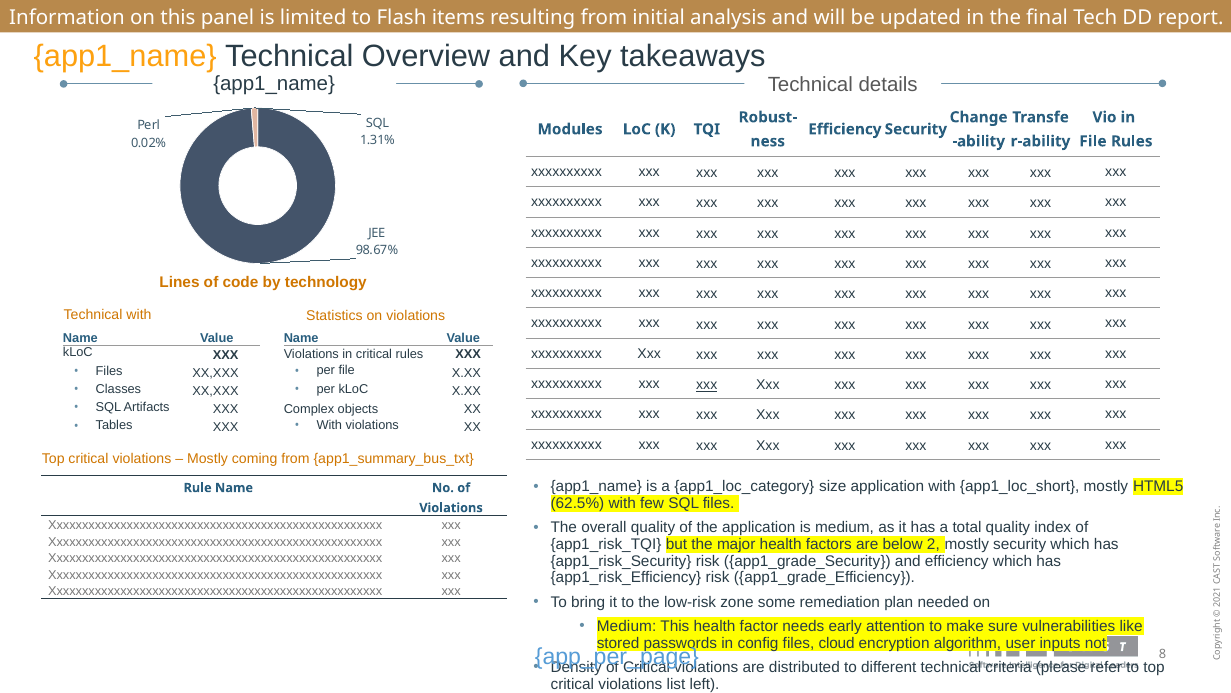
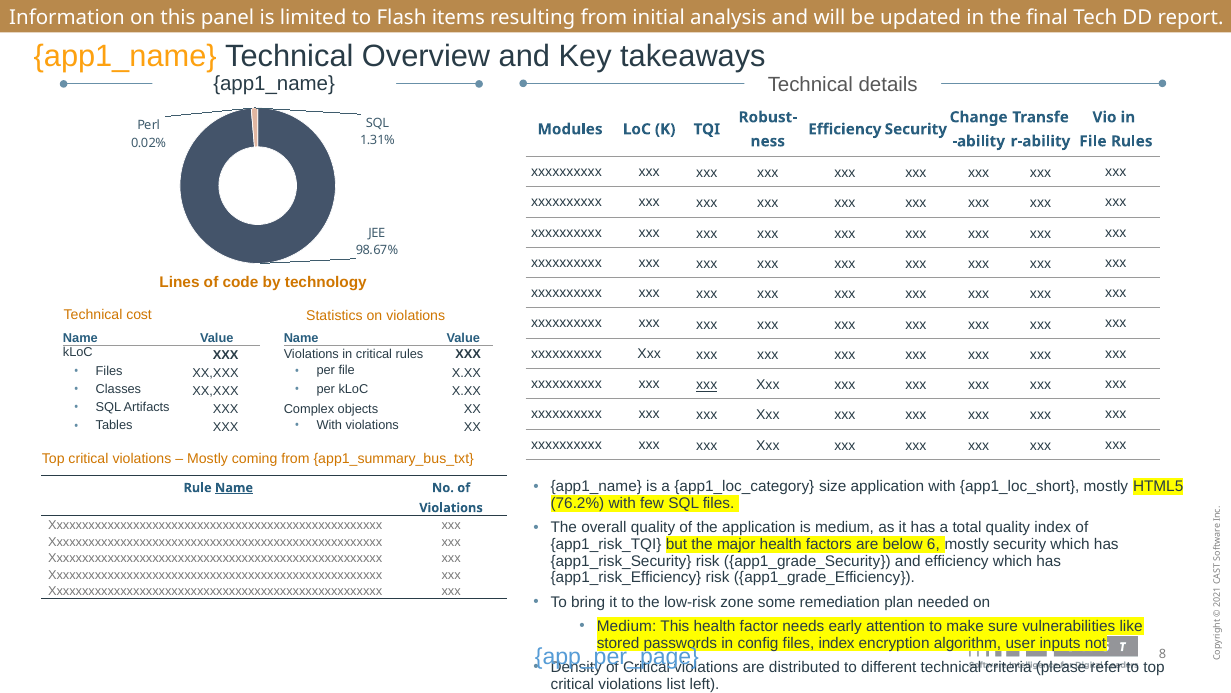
Technical with: with -> cost (139, 315)
Name underline: none -> present (234, 487)
62.5%: 62.5% -> 76.2% (577, 503)
below 2: 2 -> 6 (933, 544)
files cloud: cloud -> index (837, 643)
